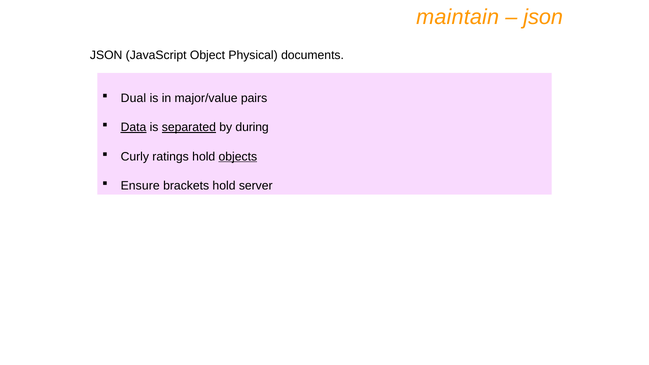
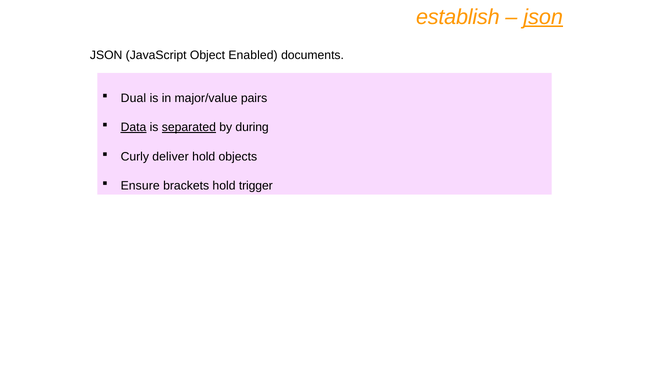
maintain: maintain -> establish (458, 17)
json underline: none -> present (543, 17)
Physical: Physical -> Enabled (253, 55)
ratings: ratings -> deliver (171, 157)
objects underline: present -> none (238, 157)
server: server -> trigger (256, 186)
